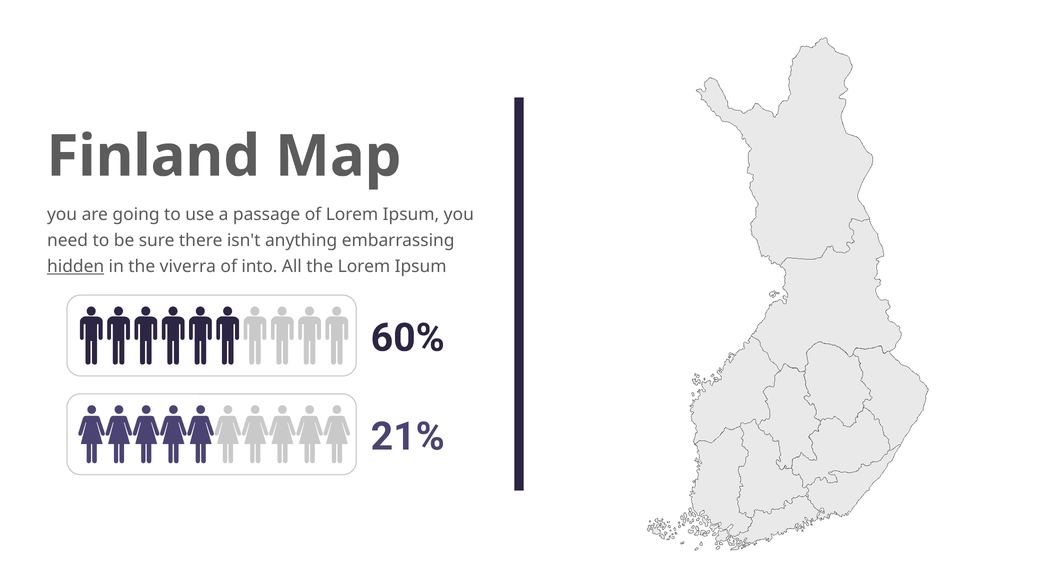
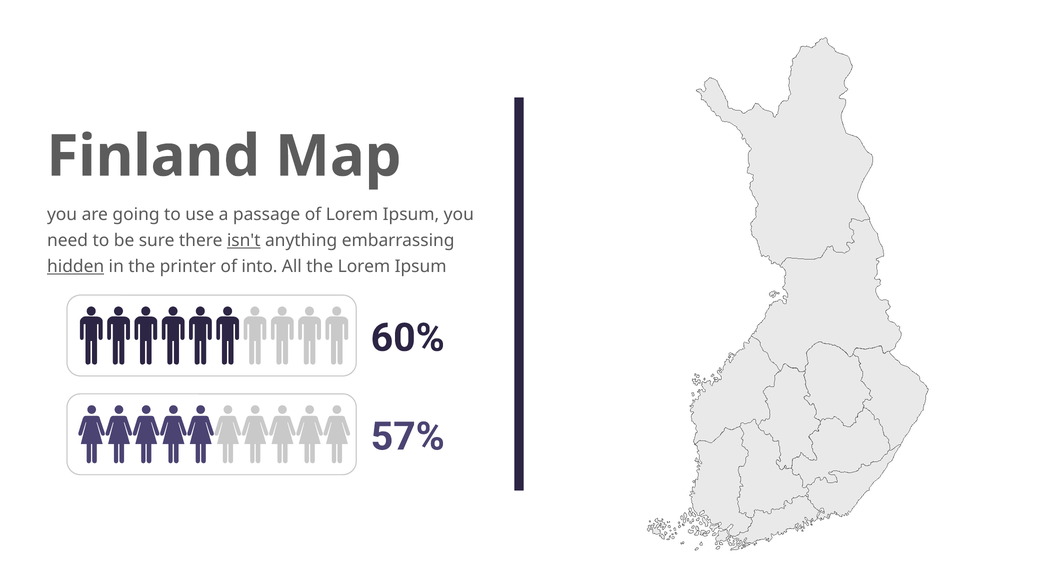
isn't underline: none -> present (244, 241)
viverra: viverra -> printer (188, 267)
21%: 21% -> 57% (408, 437)
